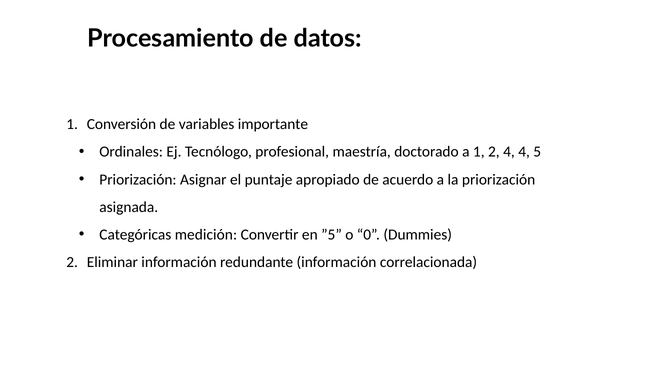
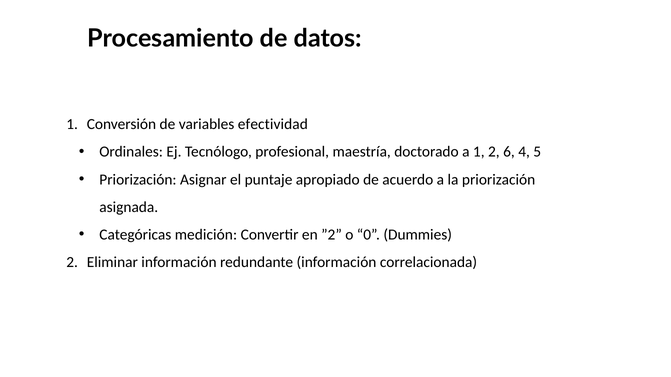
importante: importante -> efectividad (273, 124)
2 4: 4 -> 6 (509, 152)
”5: ”5 -> ”2 (332, 235)
